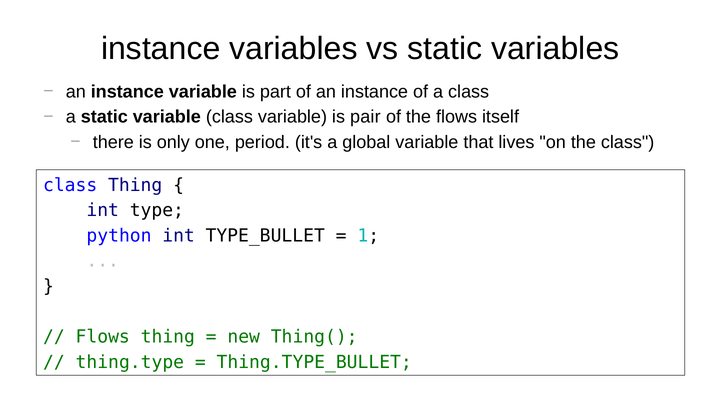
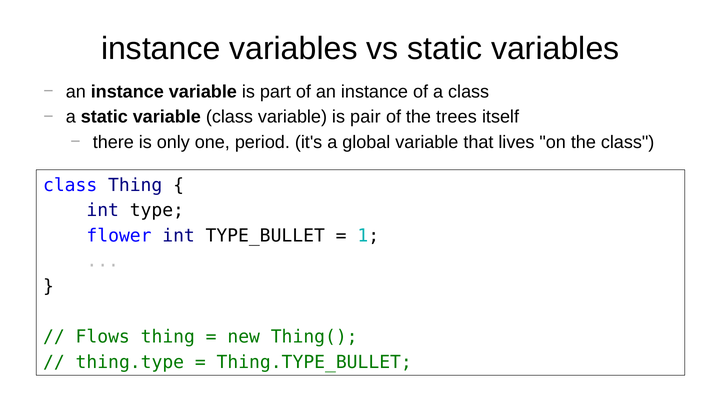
the flows: flows -> trees (456, 117)
python: python -> flower (119, 236)
